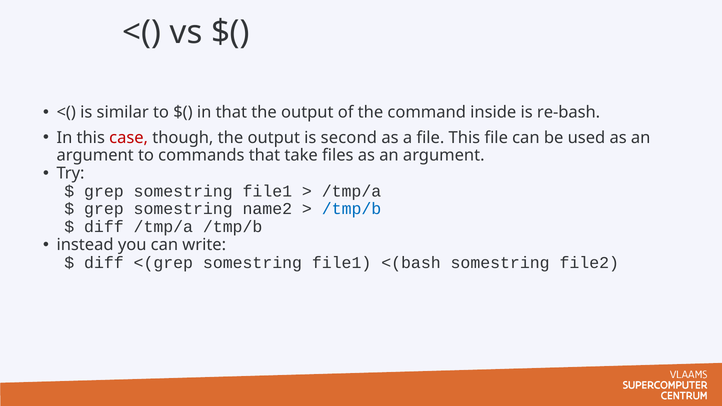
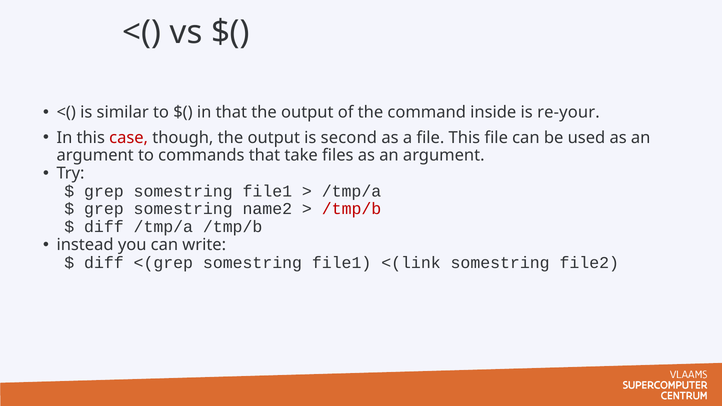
re-bash: re-bash -> re-your (568, 112)
/tmp/b colour: blue -> red (352, 209)
<(bash: <(bash -> <(link (411, 263)
